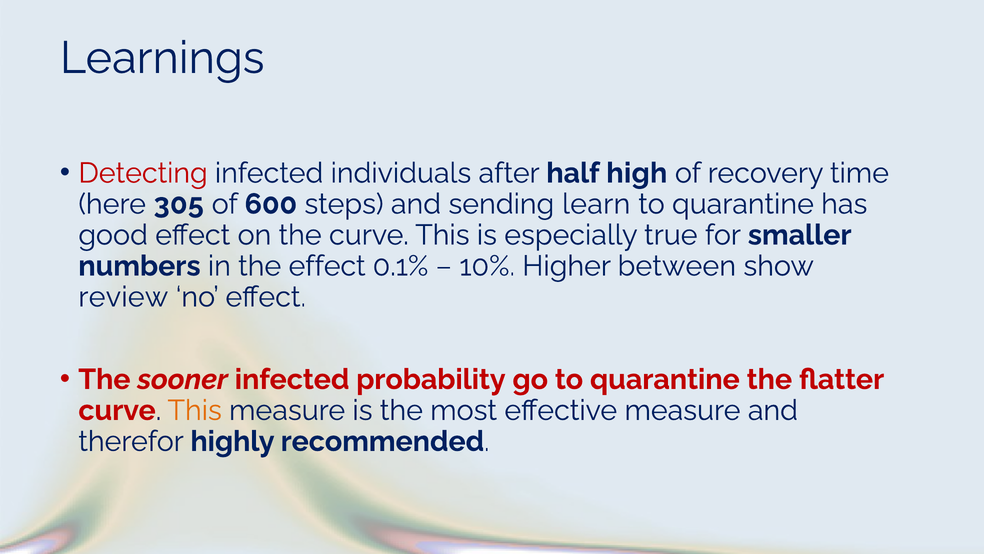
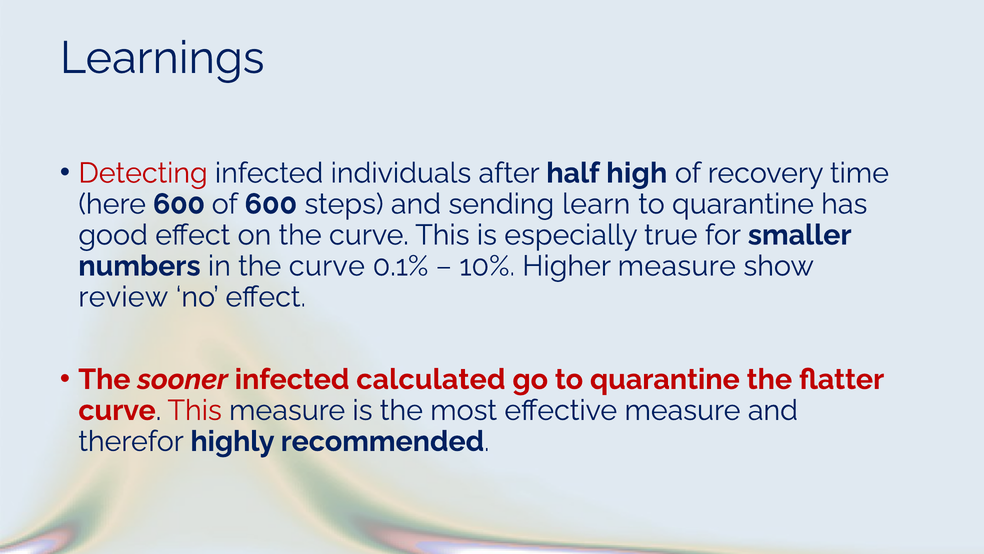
here 305: 305 -> 600 (179, 204)
in the effect: effect -> curve (327, 266)
Higher between: between -> measure (677, 266)
probability: probability -> calculated (431, 379)
This colour: orange -> red (195, 410)
